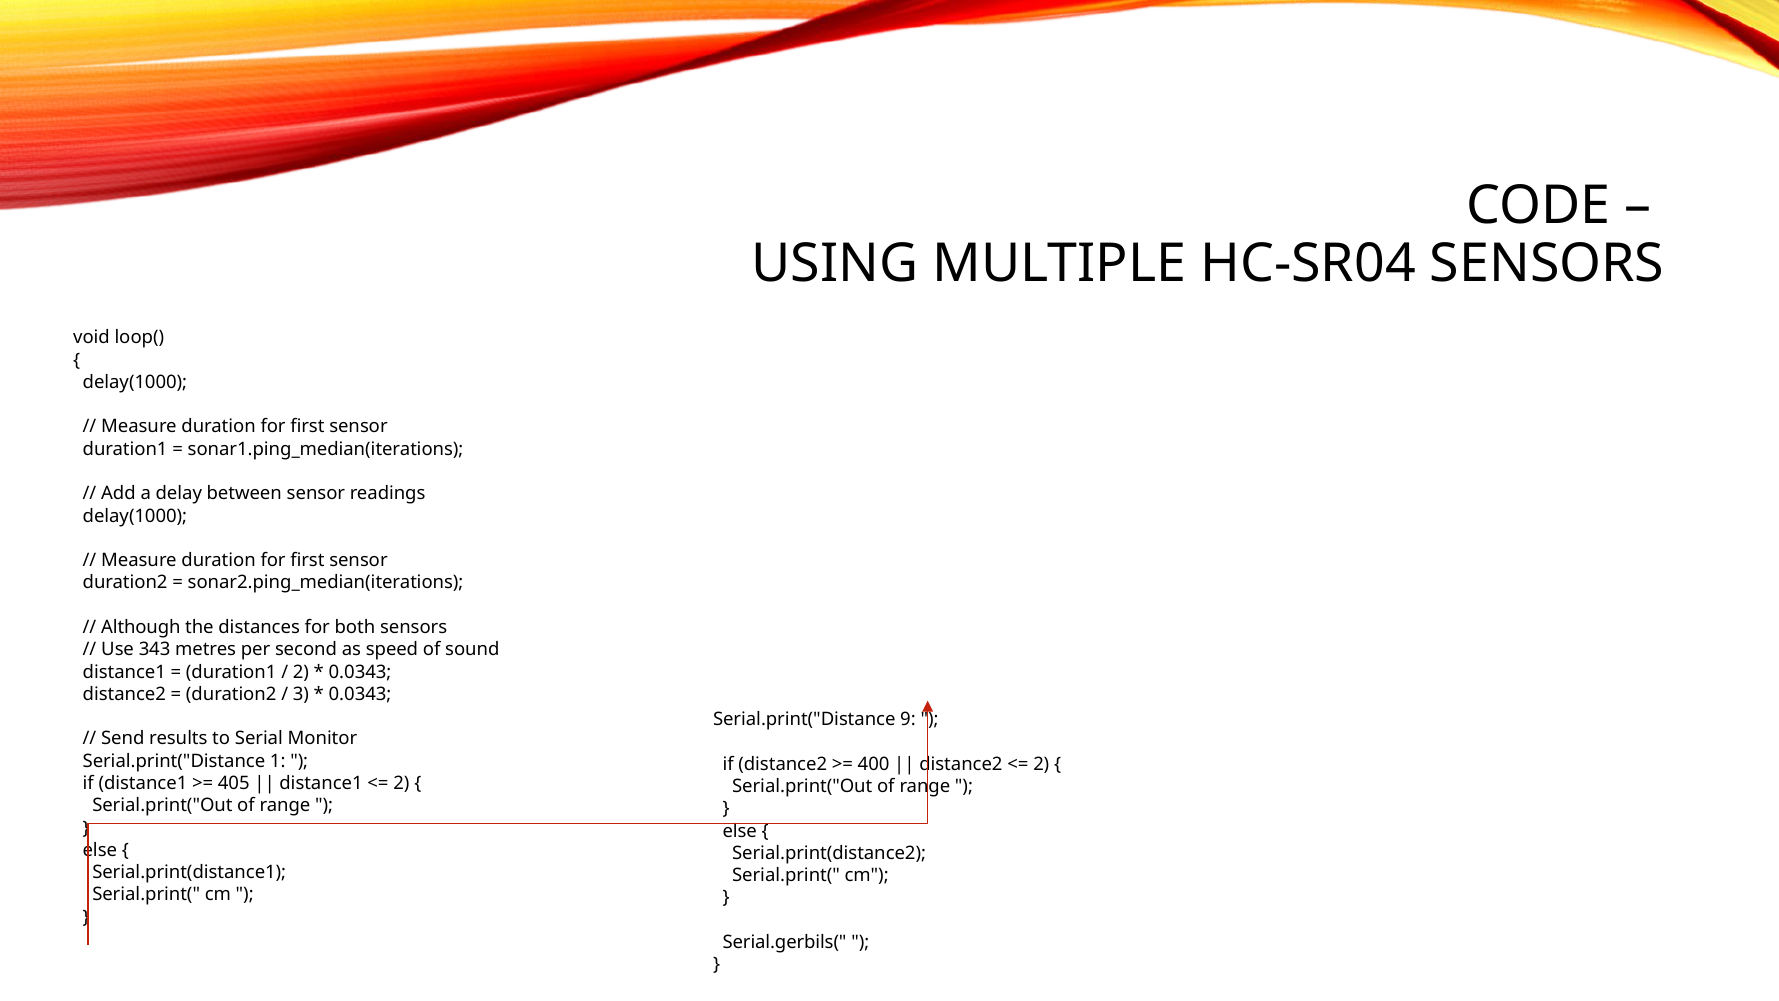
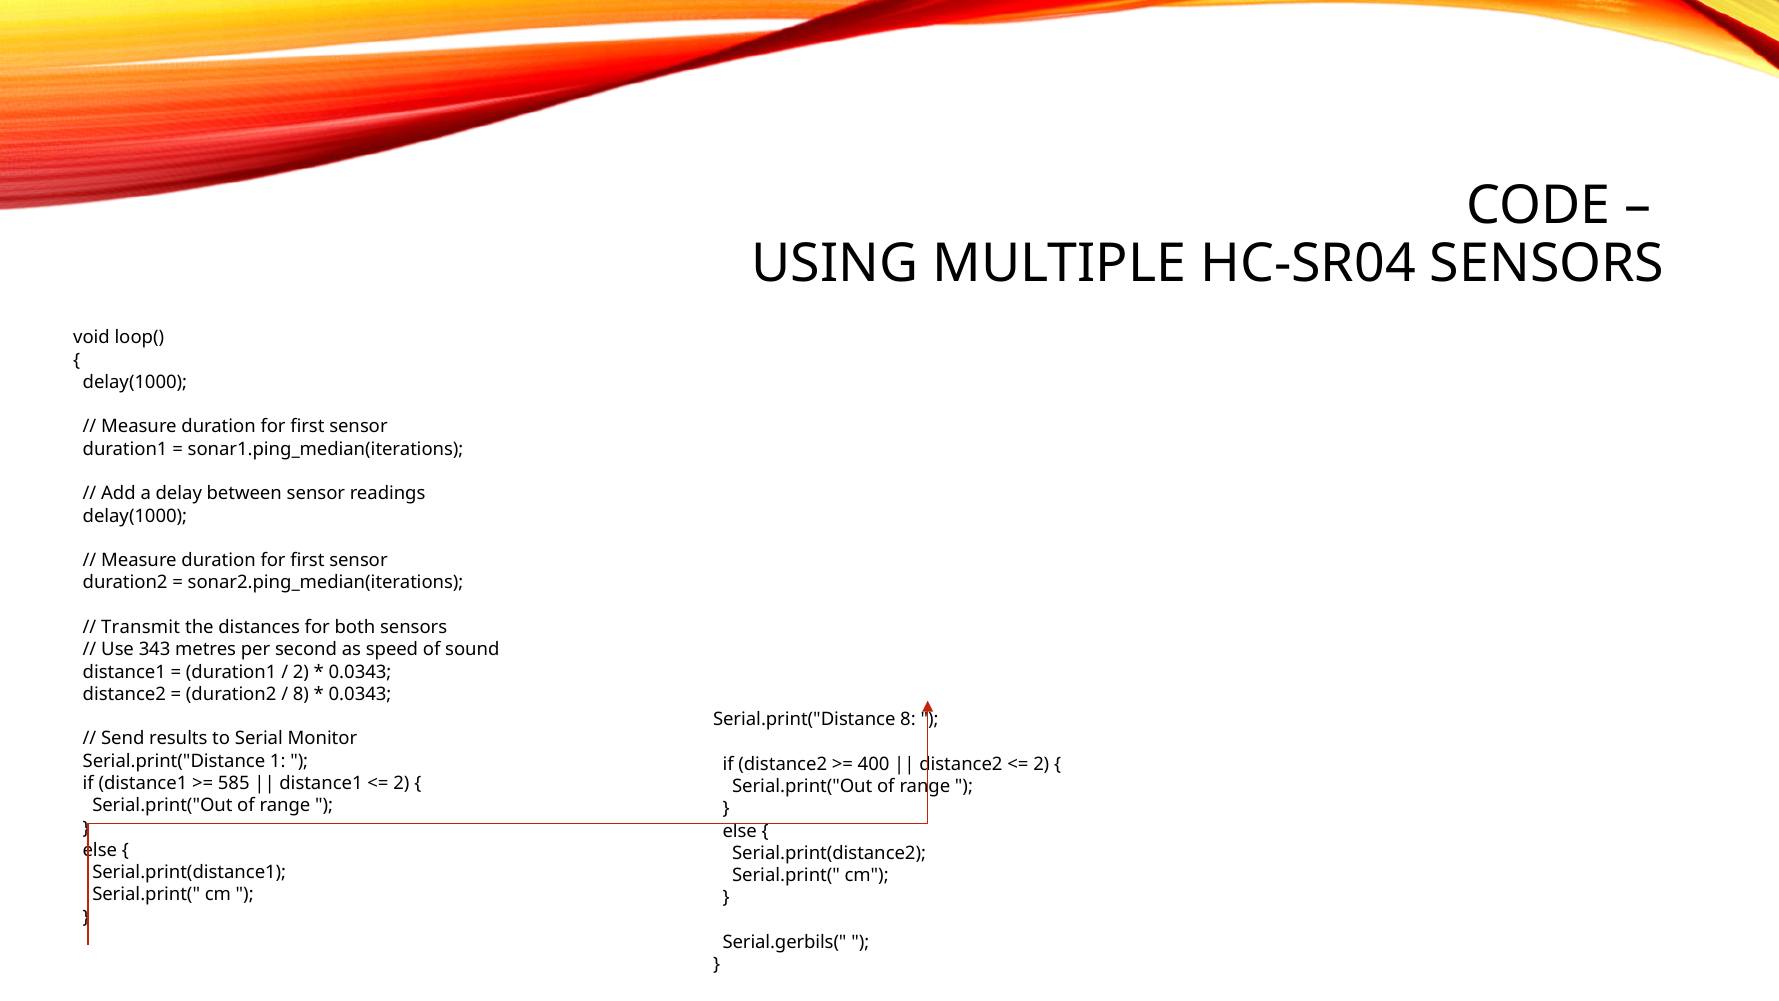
Although: Although -> Transmit (141, 627)
3: 3 -> 8 (301, 694)
Serial.print("Distance 9: 9 -> 8 (908, 719)
405: 405 -> 585 (234, 783)
